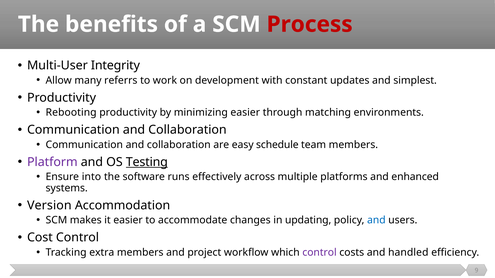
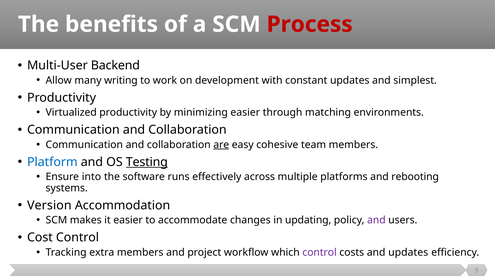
Integrity: Integrity -> Backend (115, 66)
referrs: referrs -> writing (121, 80)
Rebooting: Rebooting -> Virtualized (71, 113)
are underline: none -> present (221, 145)
schedule: schedule -> cohesive (277, 145)
Platform colour: purple -> blue (52, 162)
enhanced: enhanced -> rebooting (415, 177)
and colour: blue -> purple (376, 220)
and handled: handled -> updates (408, 253)
